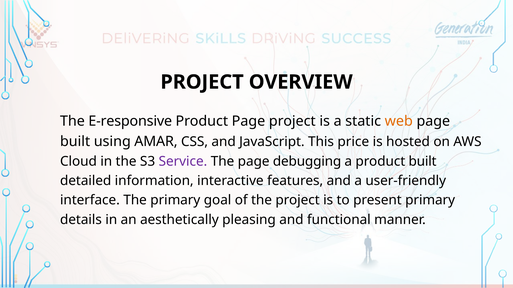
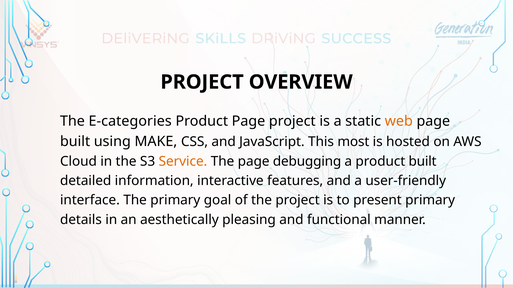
E-responsive: E-responsive -> E-categories (130, 121)
AMAR: AMAR -> MAKE (156, 142)
price: price -> most (353, 142)
Service colour: purple -> orange (183, 162)
